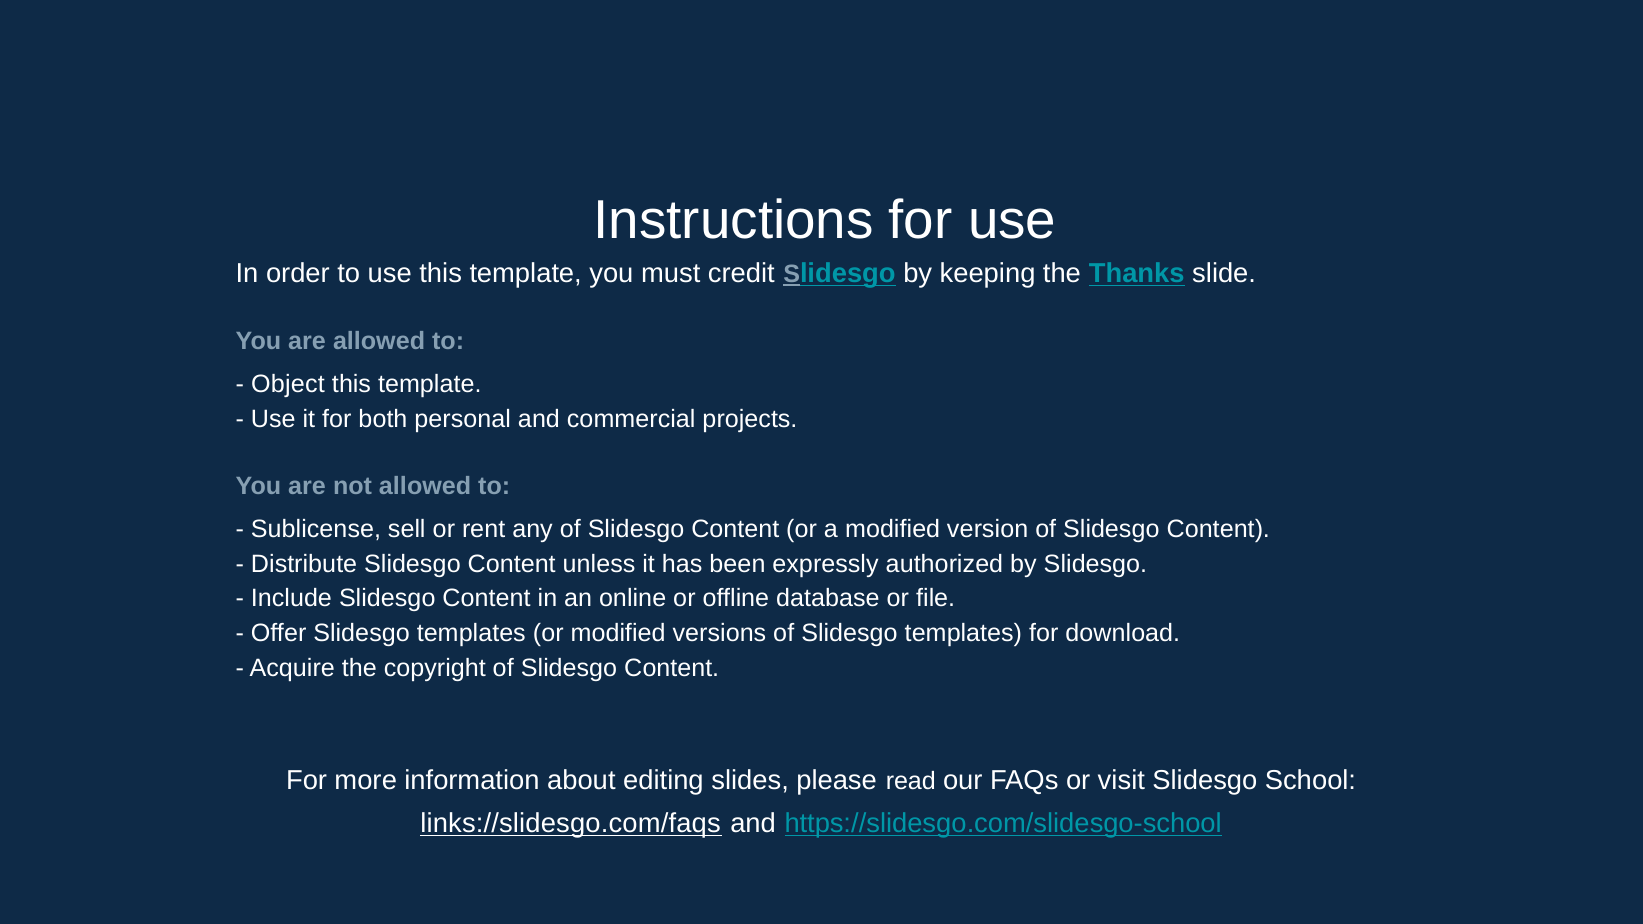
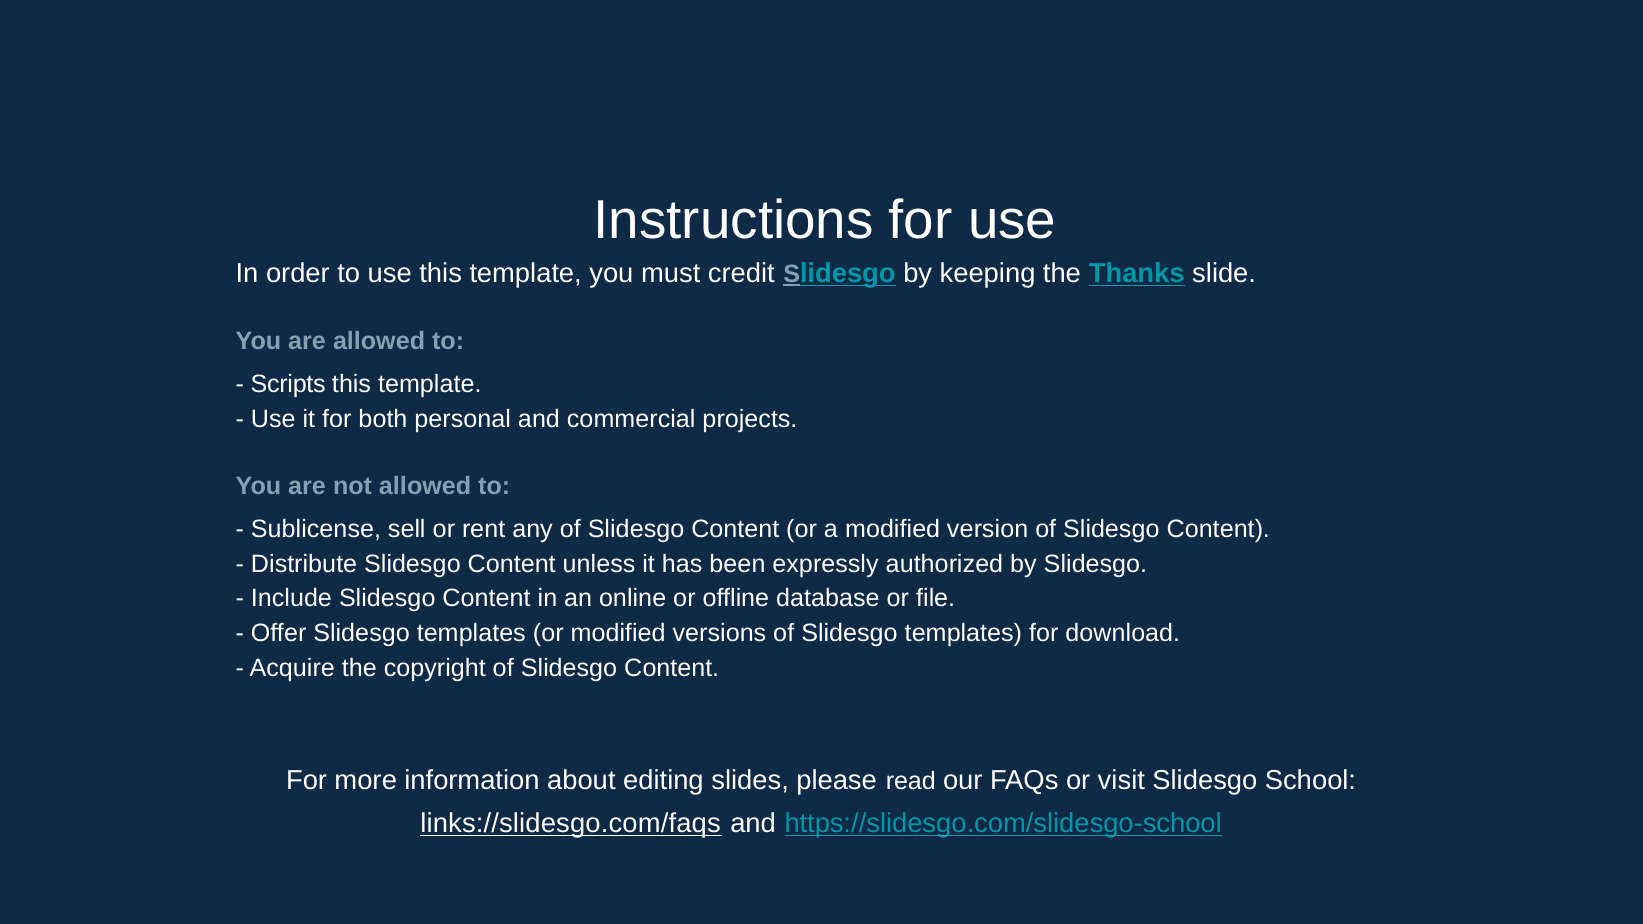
Object: Object -> Scripts (288, 385)
